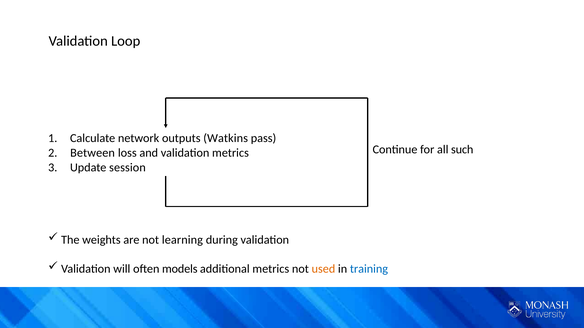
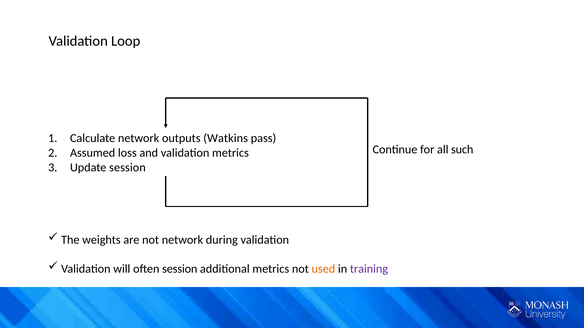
Between: Between -> Assumed (93, 153)
not learning: learning -> network (182, 240)
often models: models -> session (180, 269)
training colour: blue -> purple (369, 269)
